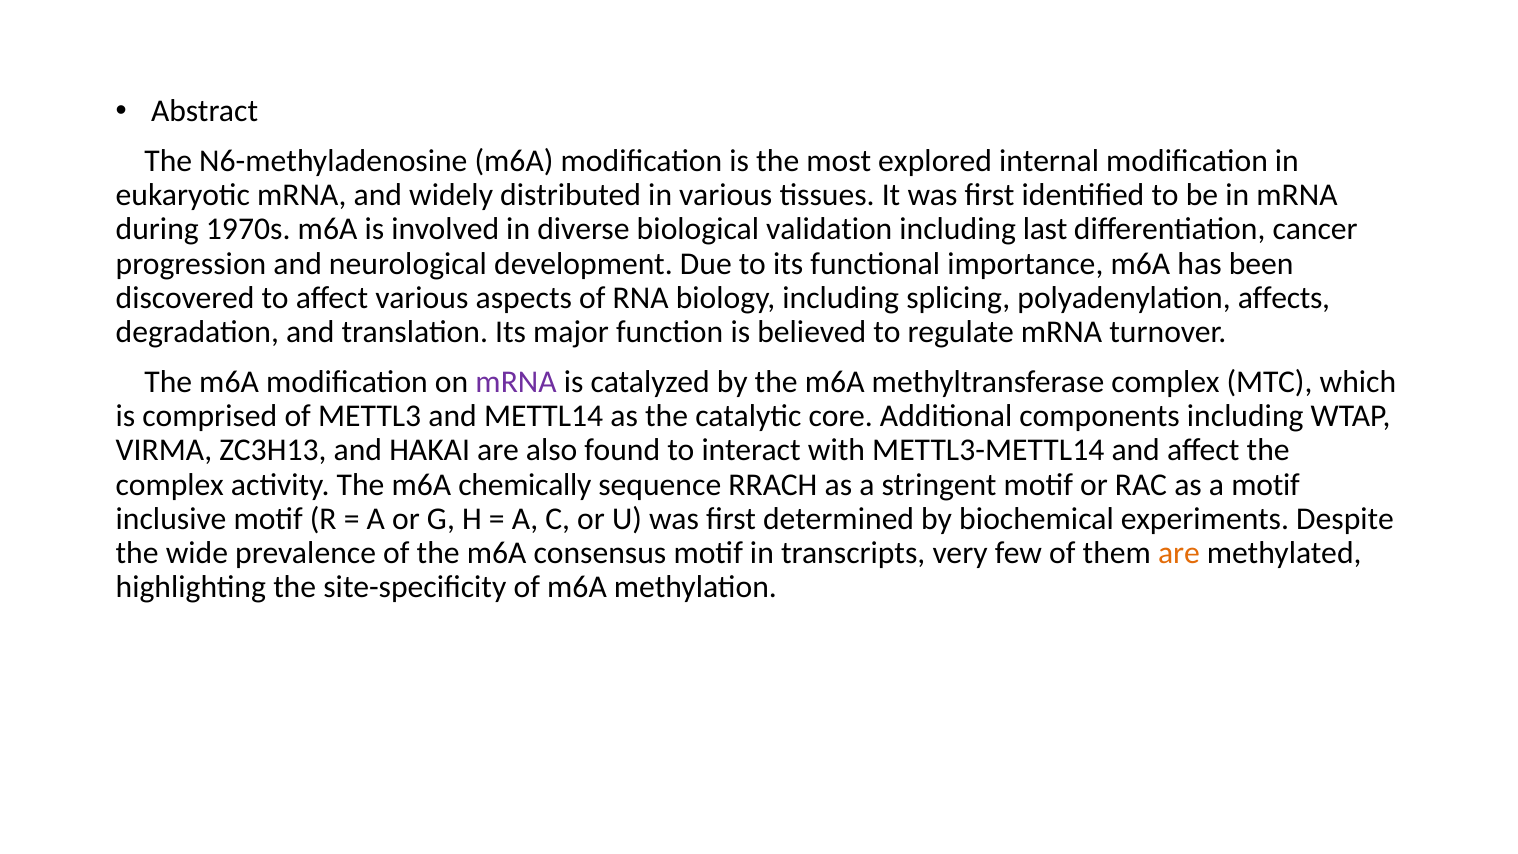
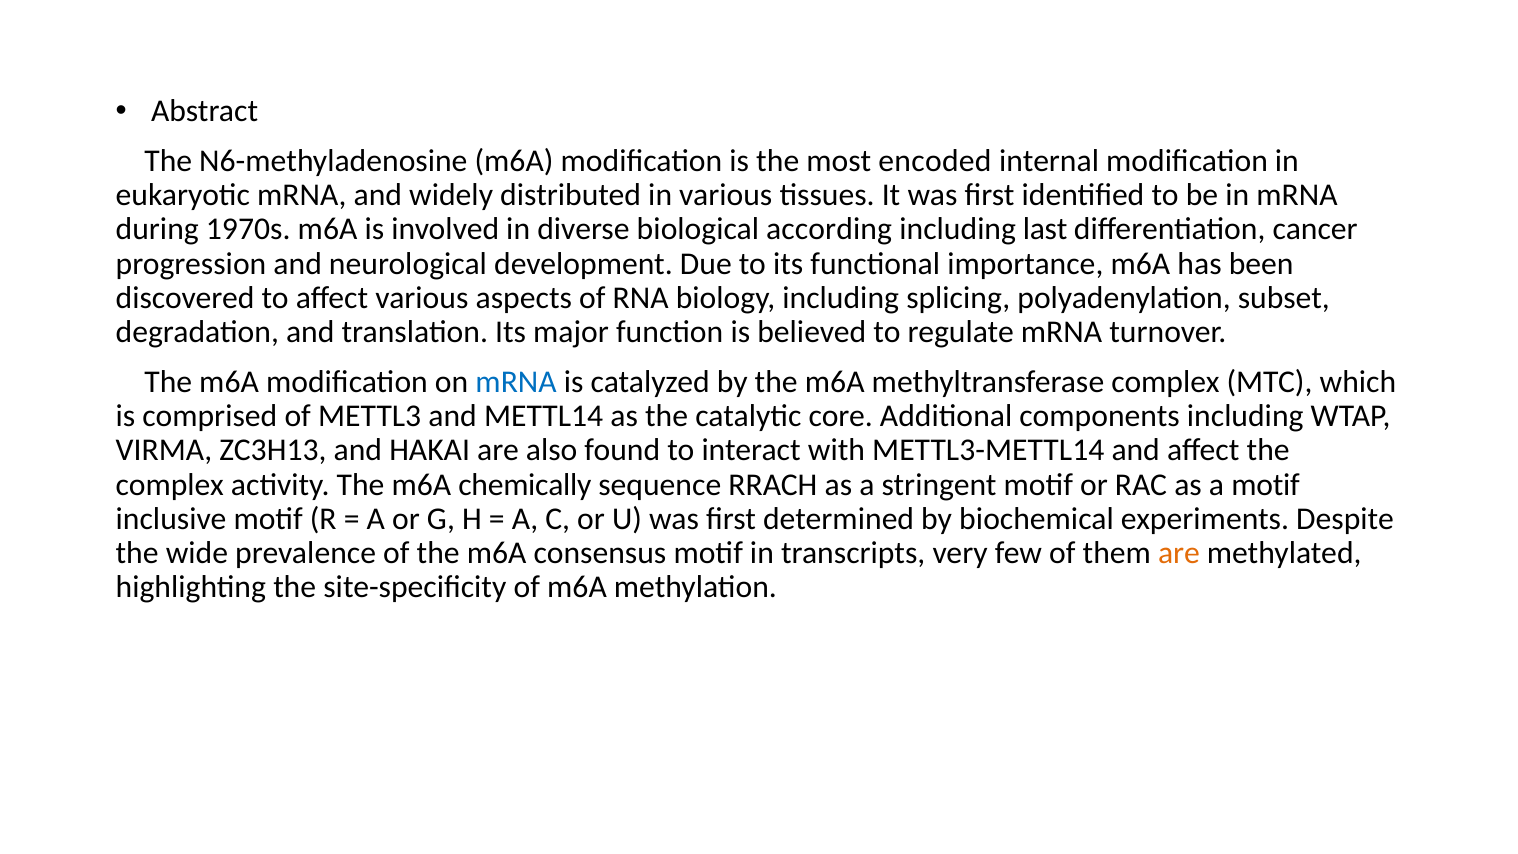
explored: explored -> encoded (935, 161)
validation: validation -> according (829, 229)
affects: affects -> subset (1284, 298)
mRNA colour: purple -> blue (516, 382)
